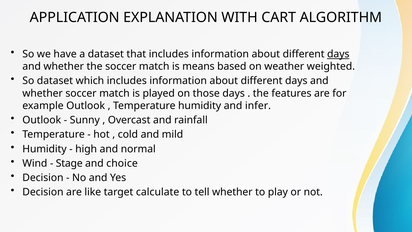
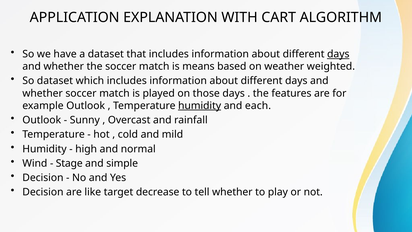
humidity underline: none -> present (200, 106)
infer: infer -> each (258, 106)
choice: choice -> simple (122, 163)
calculate: calculate -> decrease (158, 192)
